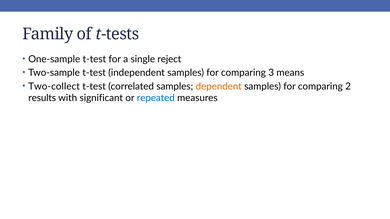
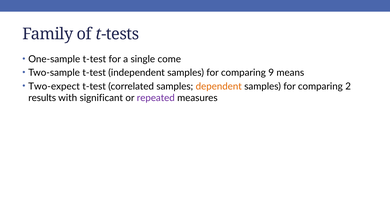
reject: reject -> come (169, 59)
3: 3 -> 9 (271, 73)
Two-collect: Two-collect -> Two-expect (54, 86)
repeated colour: blue -> purple (156, 98)
